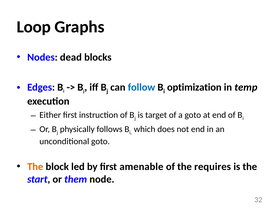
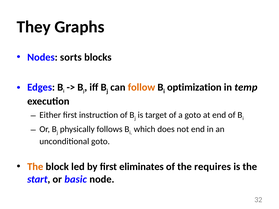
Loop: Loop -> They (34, 27)
dead: dead -> sorts (71, 57)
follow colour: blue -> orange (141, 87)
amenable: amenable -> eliminates (141, 167)
them: them -> basic (76, 179)
